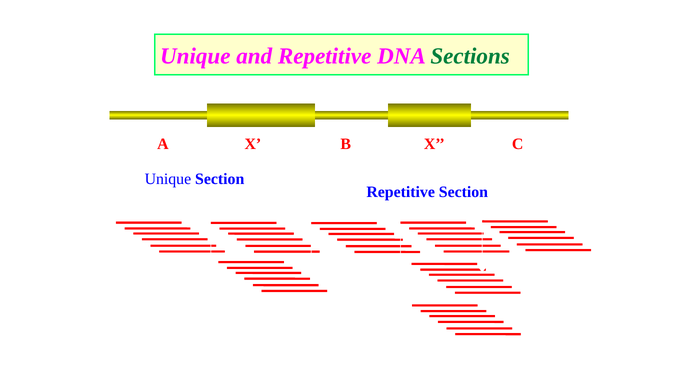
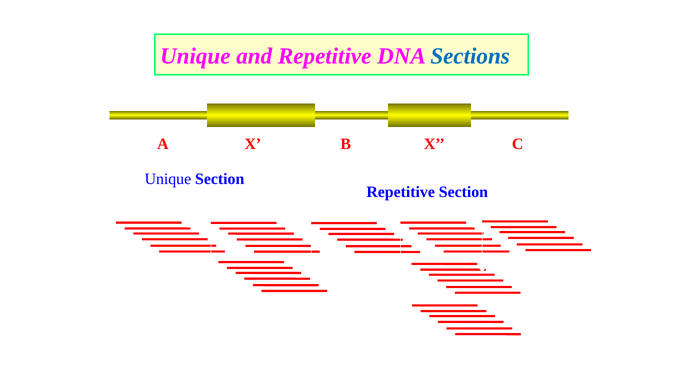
Sections colour: green -> blue (470, 56)
